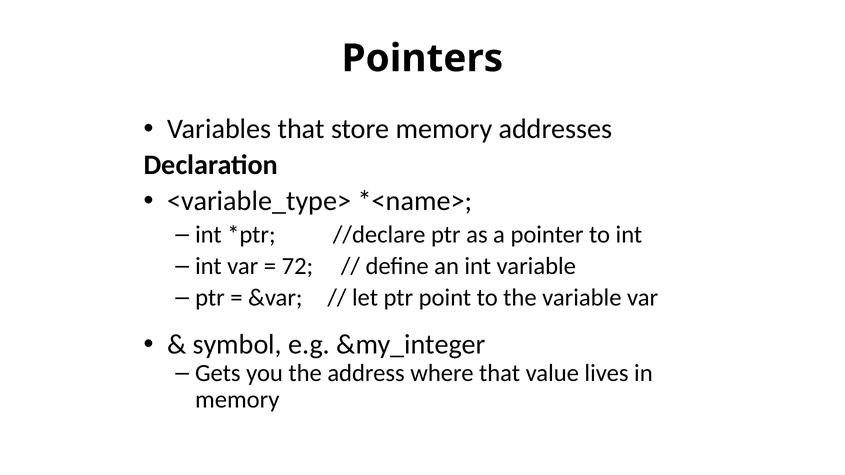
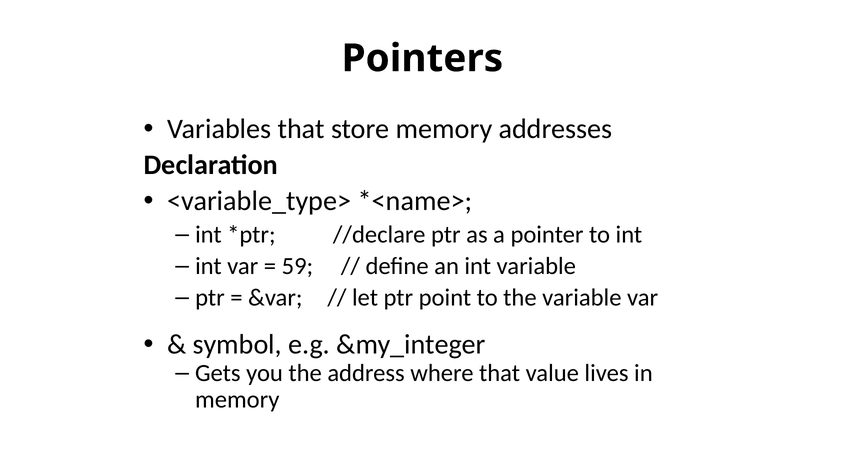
72: 72 -> 59 (297, 266)
